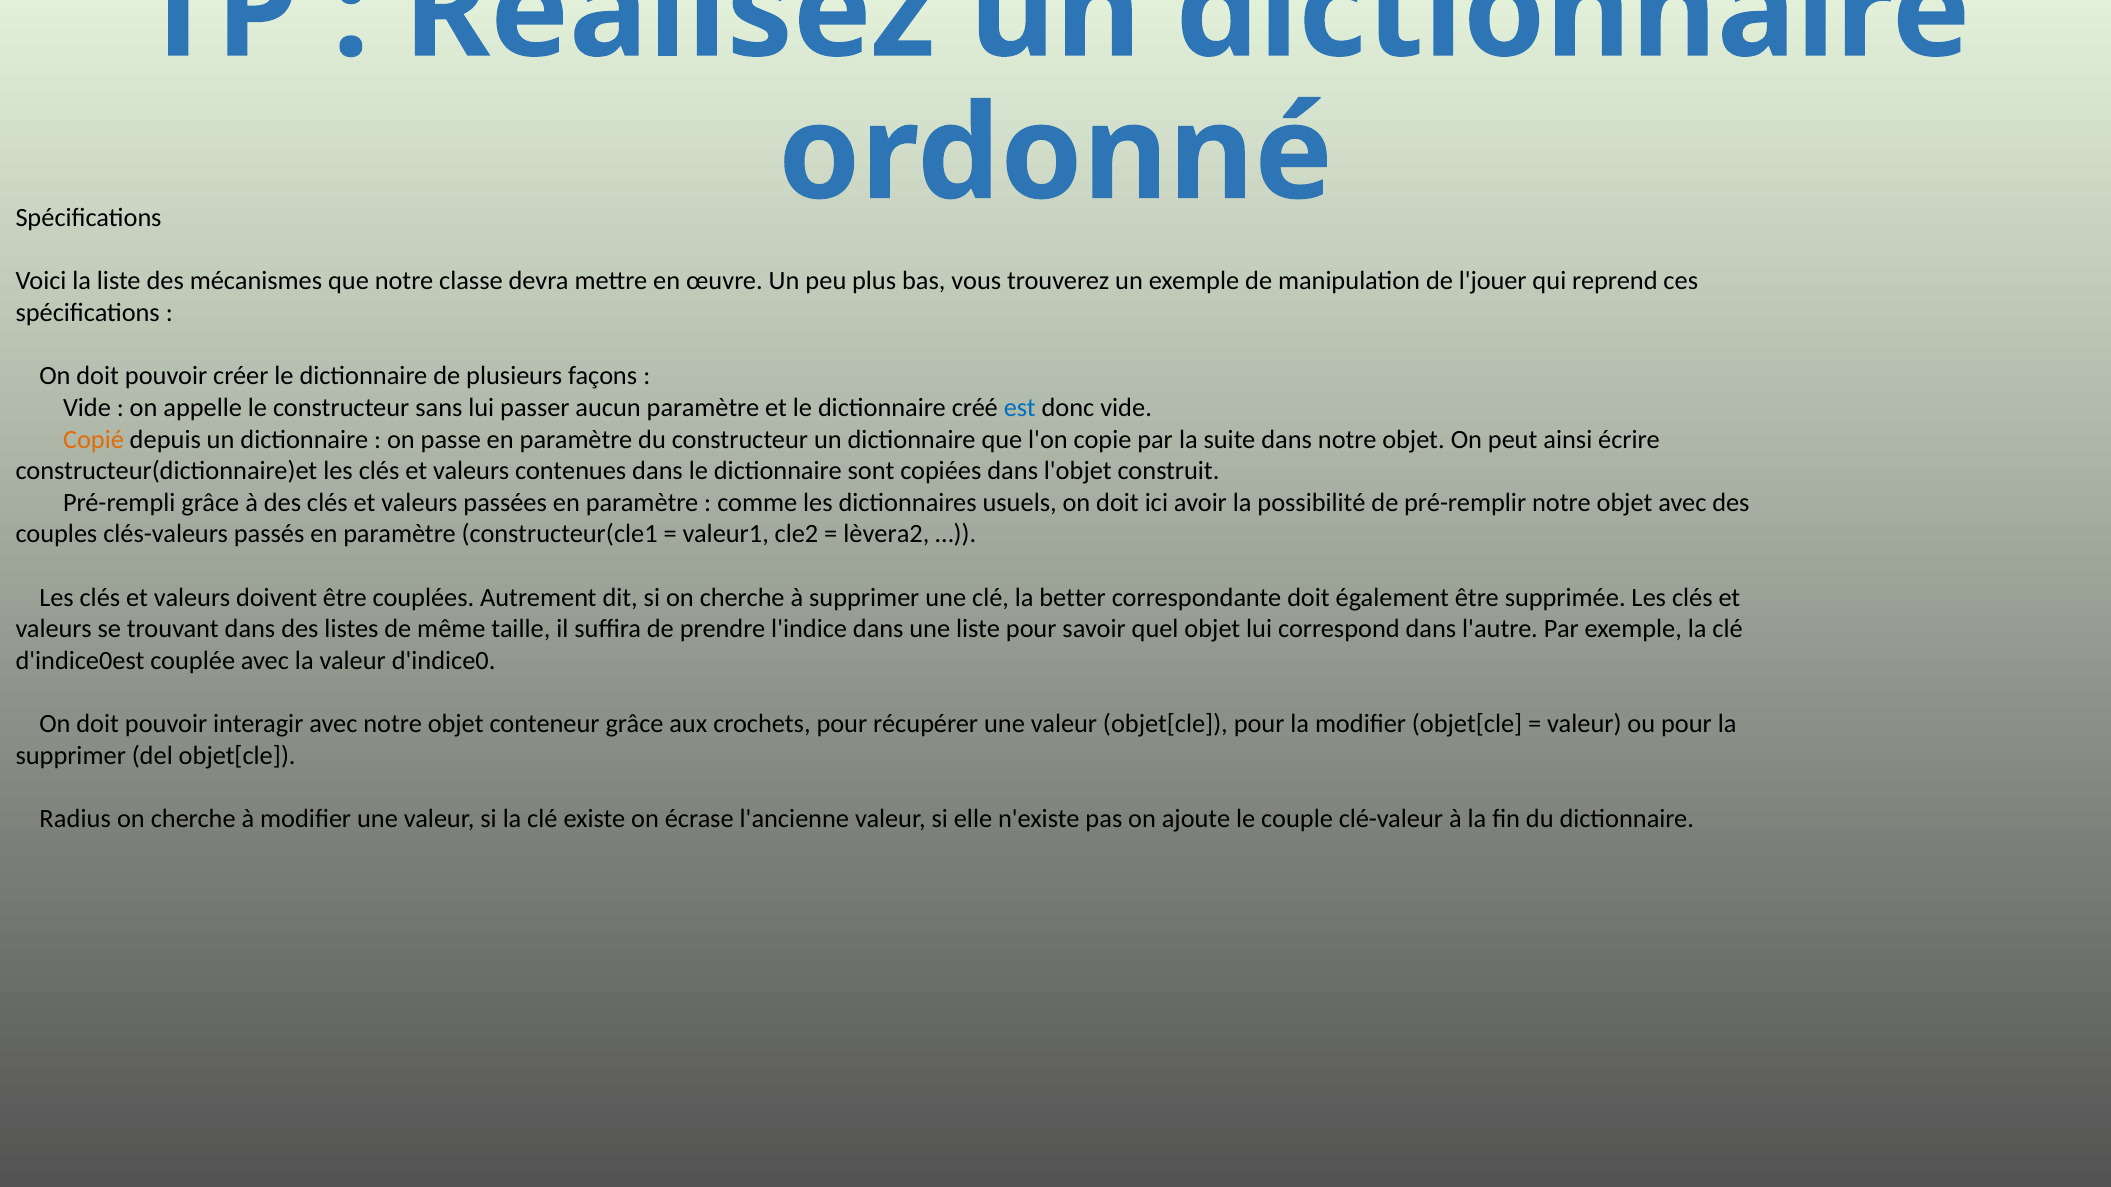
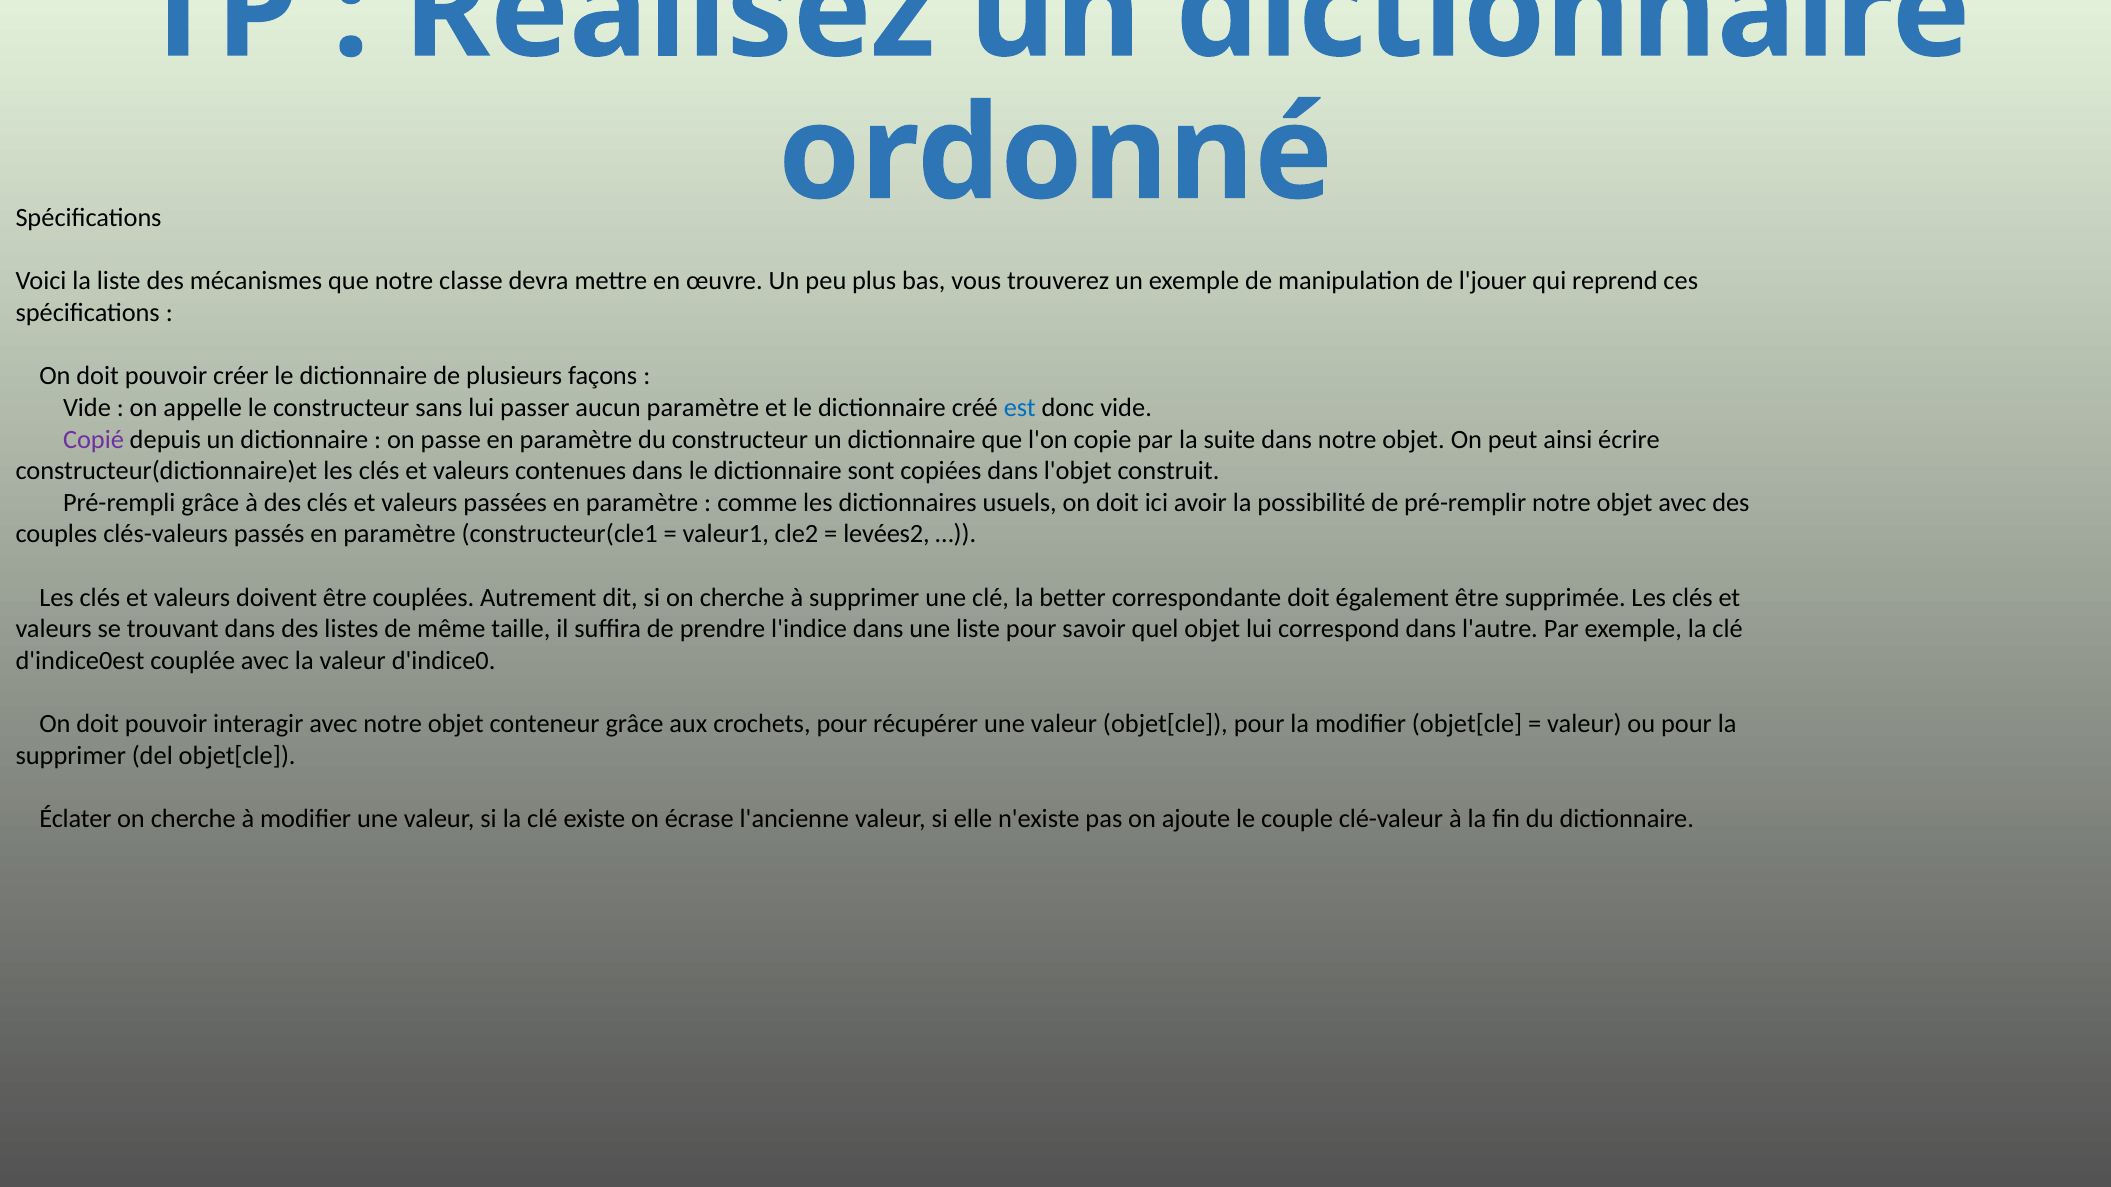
Copié colour: orange -> purple (93, 439)
lèvera2: lèvera2 -> levées2 (886, 534)
Radius: Radius -> Éclater (75, 819)
